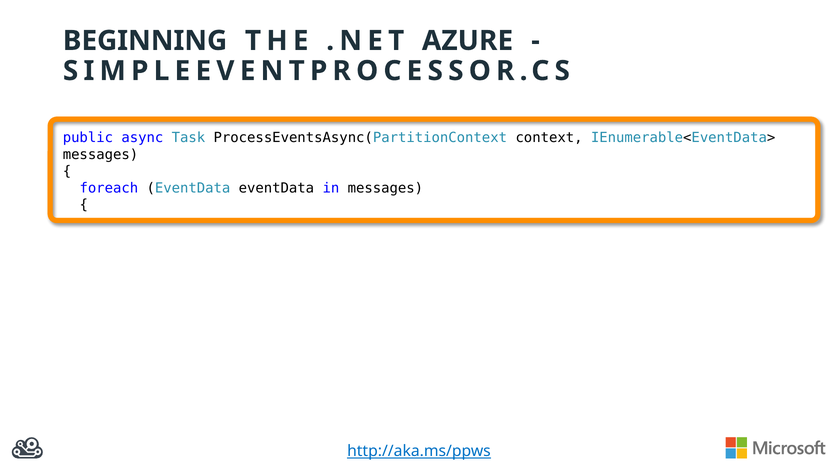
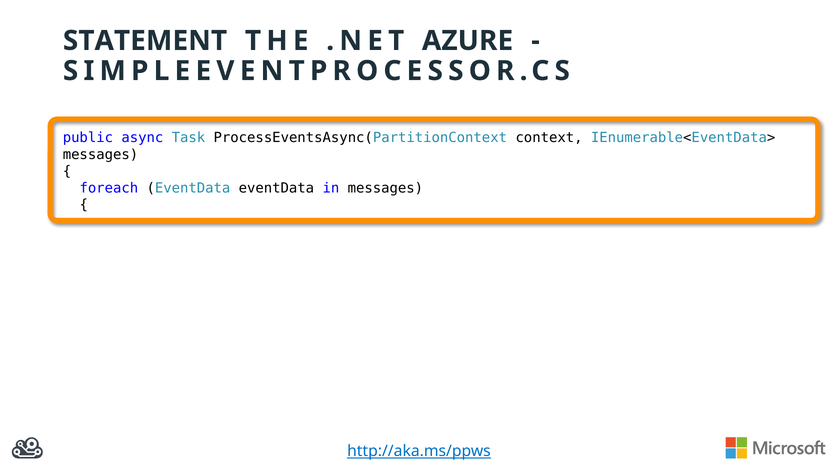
BEGINNING: BEGINNING -> STATEMENT (145, 41)
